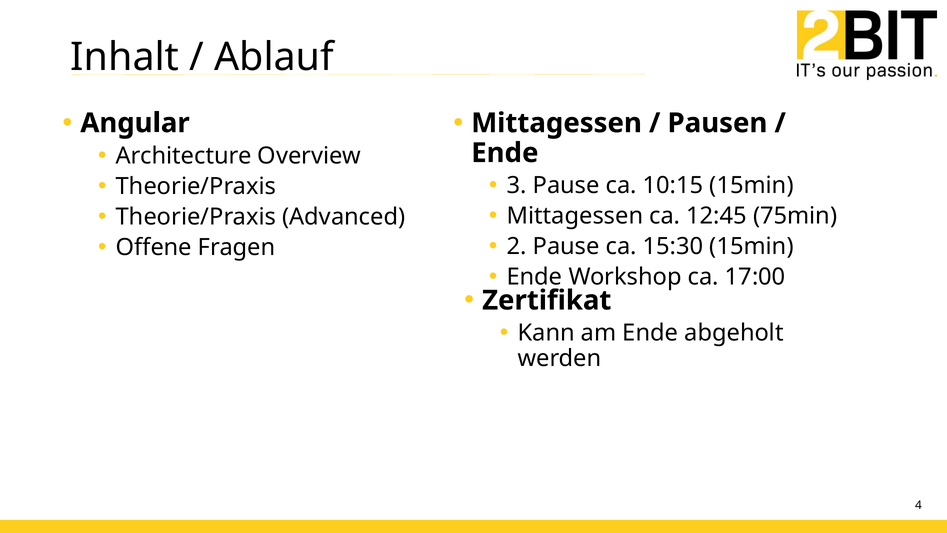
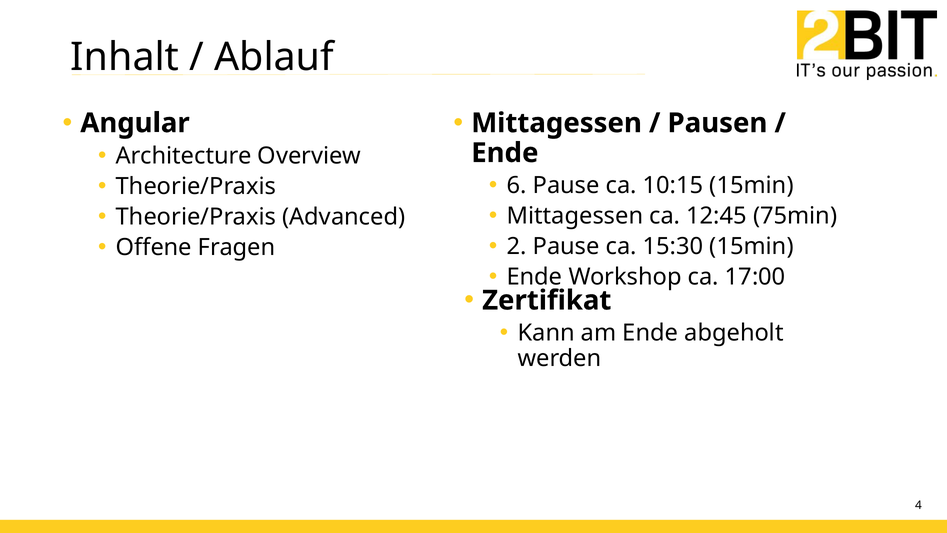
3: 3 -> 6 (517, 185)
